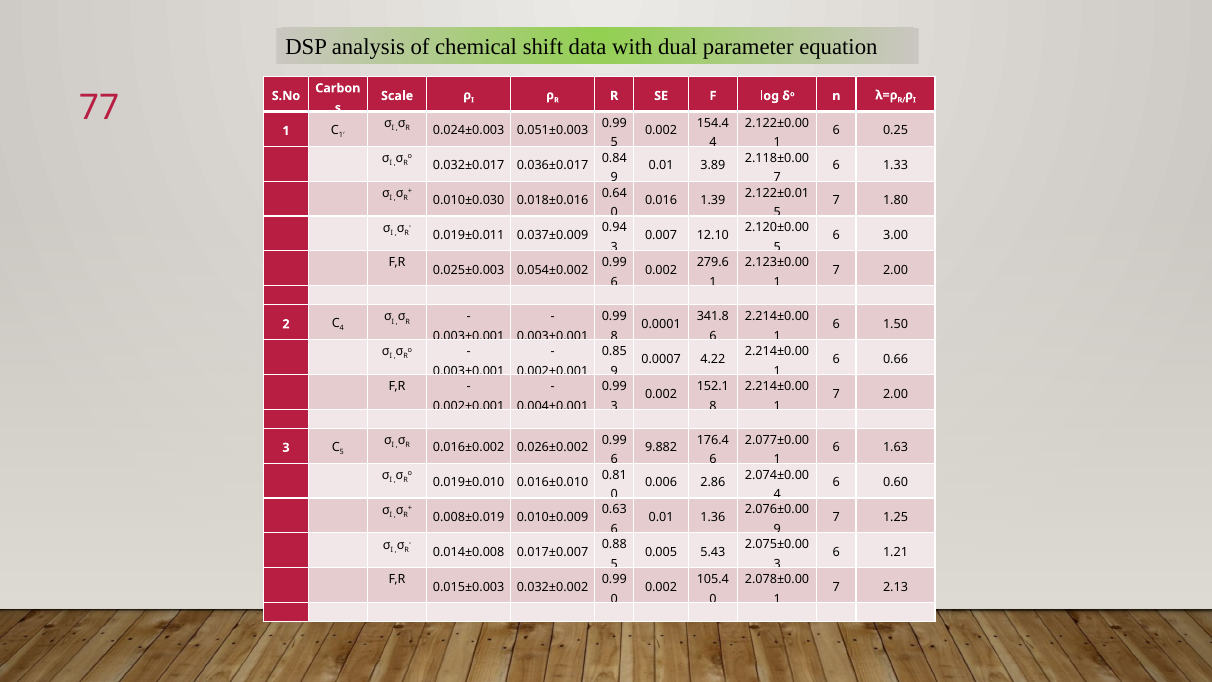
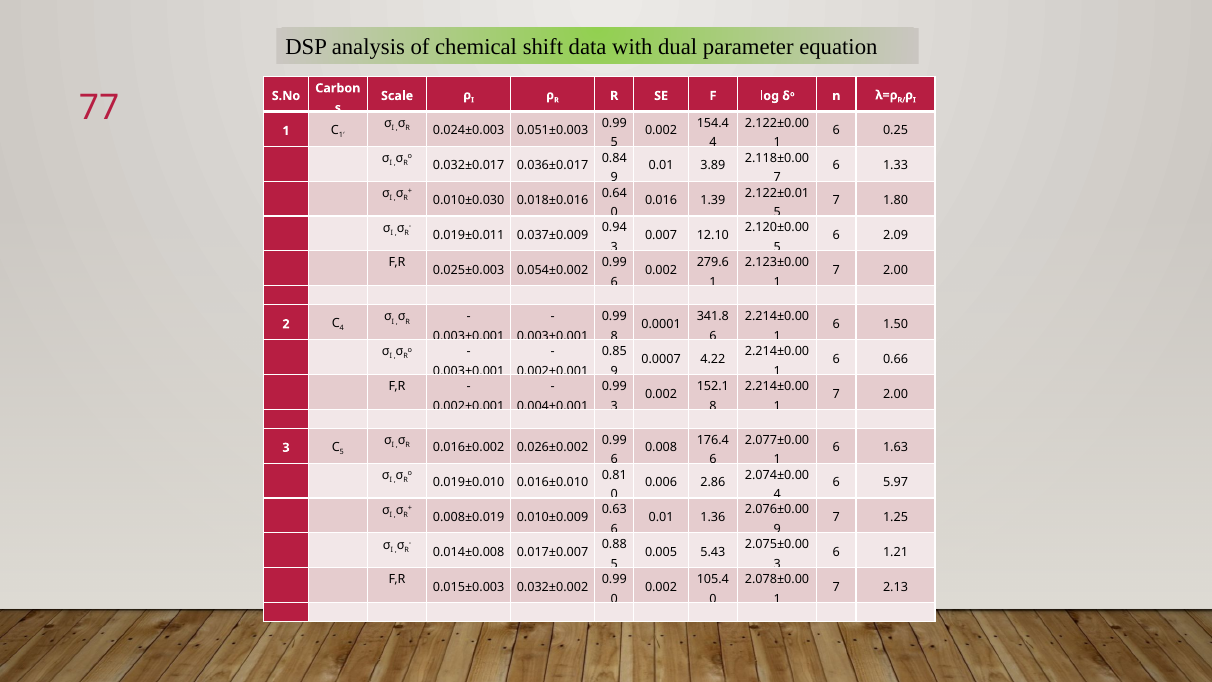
3.00: 3.00 -> 2.09 (896, 235)
9.882: 9.882 -> 0.008 (661, 447)
0.60: 0.60 -> 5.97 (896, 482)
